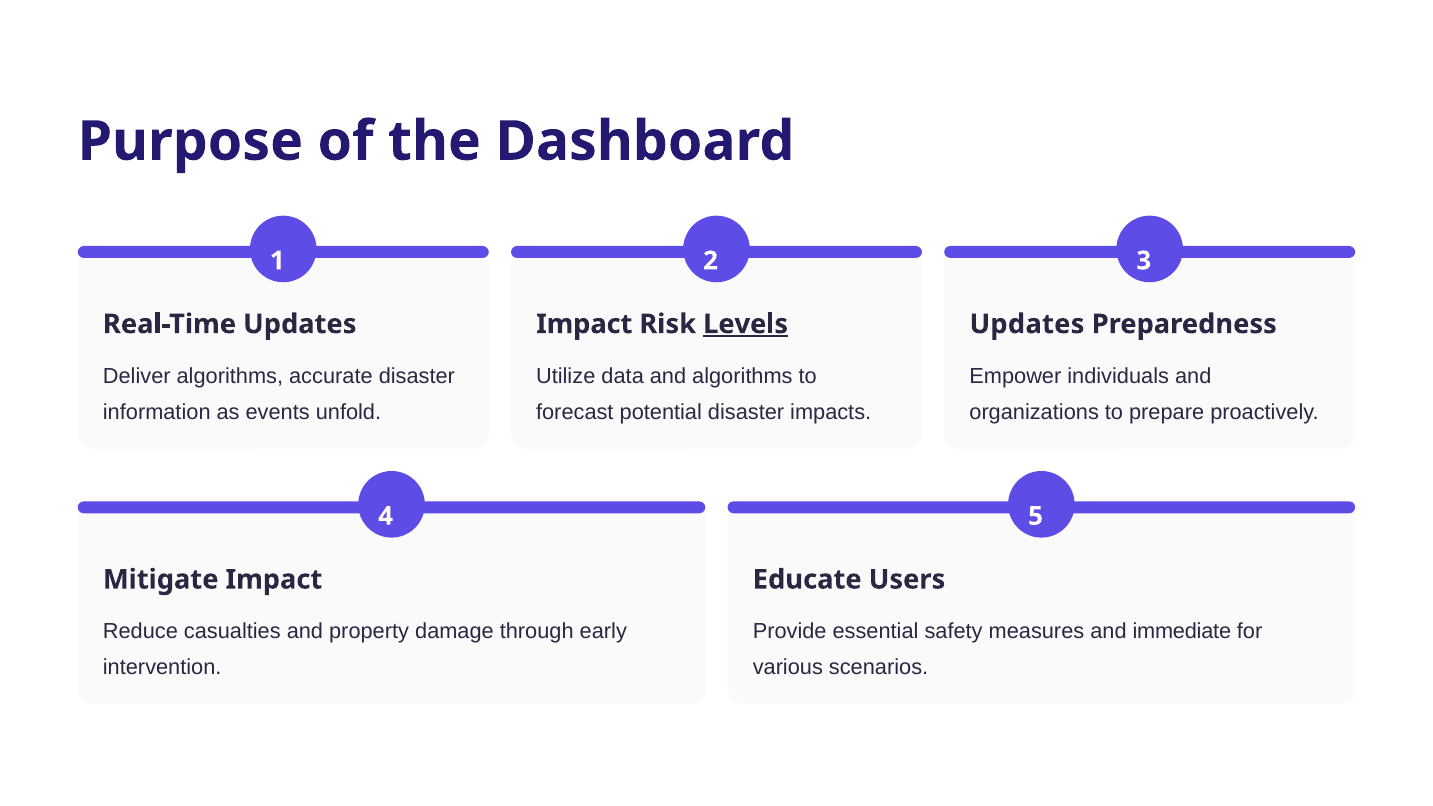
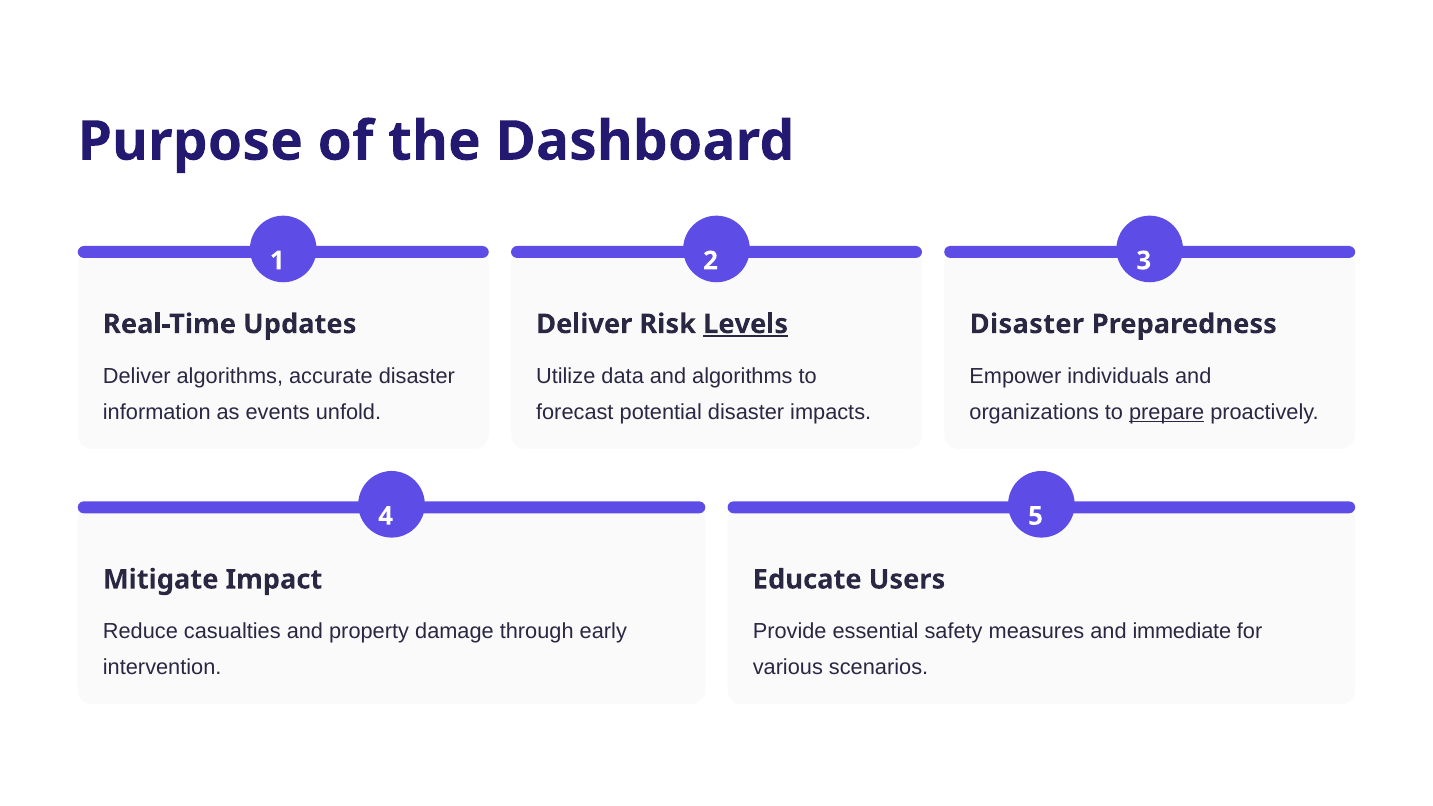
Impact: Impact -> Deliver (584, 324)
Updates: Updates -> Disaster (1027, 324)
prepare underline: none -> present (1167, 412)
